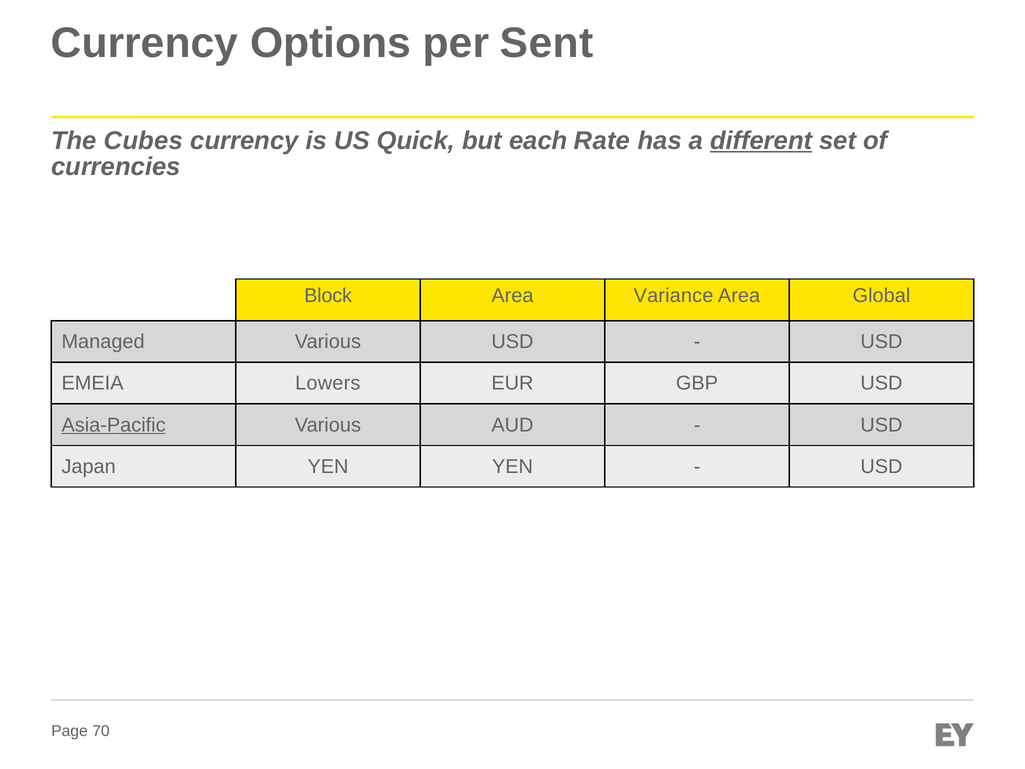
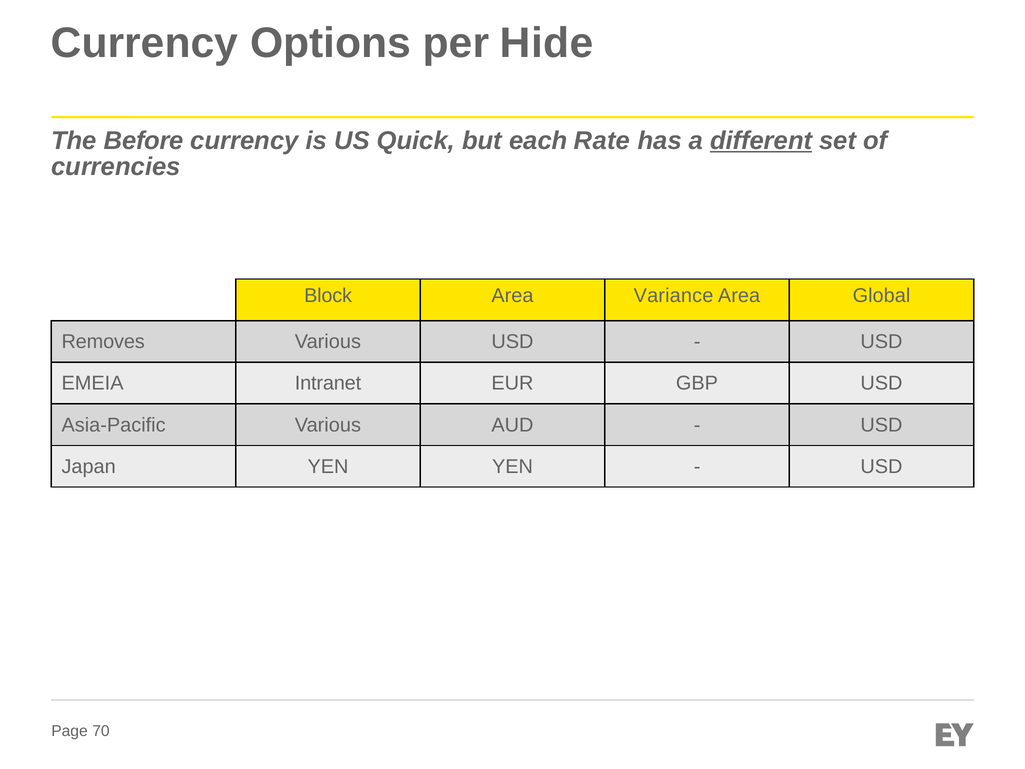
Sent: Sent -> Hide (547, 43)
Cubes: Cubes -> Before (144, 141)
Managed: Managed -> Removes (103, 342)
Lowers: Lowers -> Intranet (328, 383)
Asia-Pacific underline: present -> none (114, 425)
